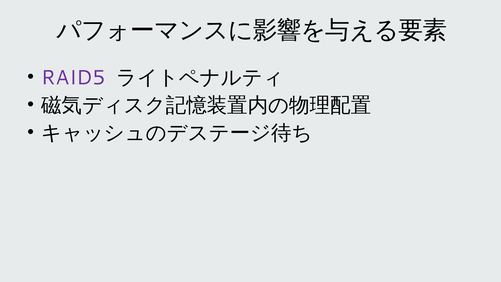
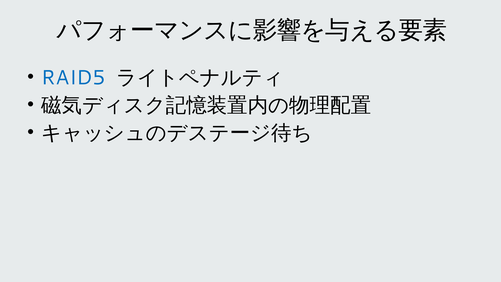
RAID5 colour: purple -> blue (73, 78)
